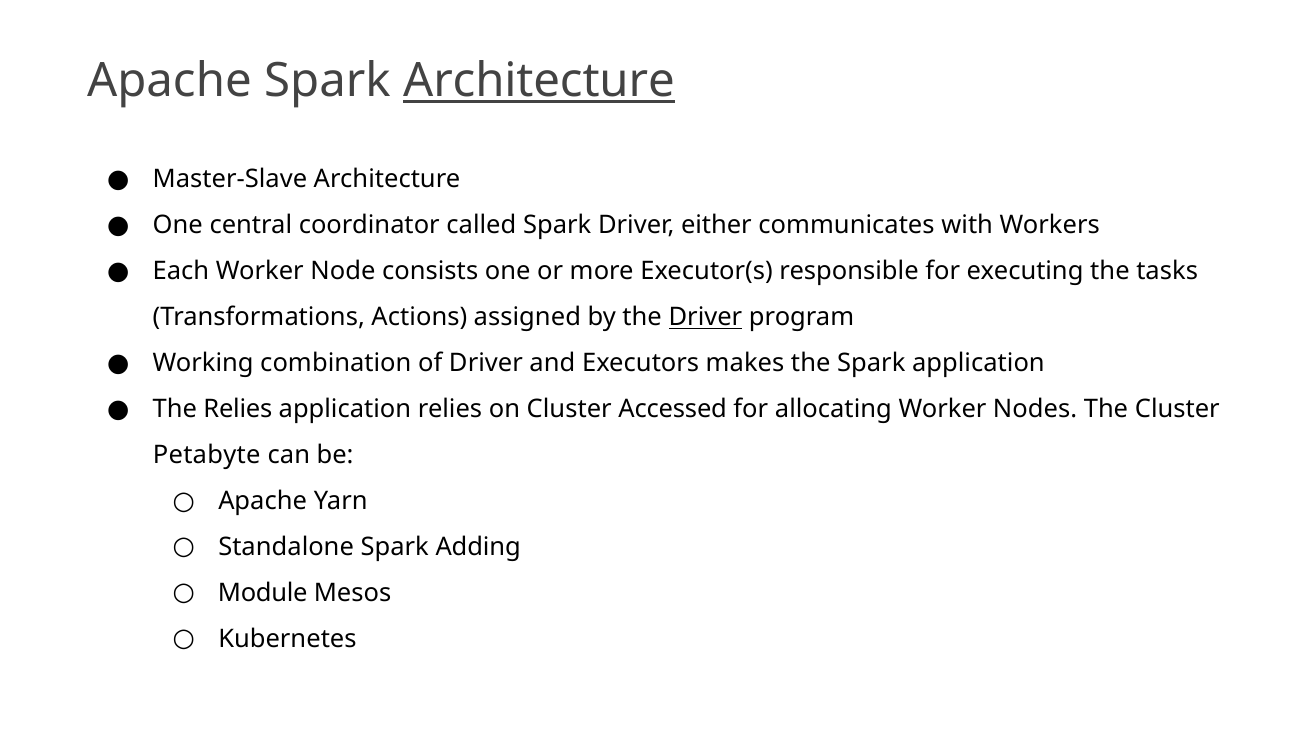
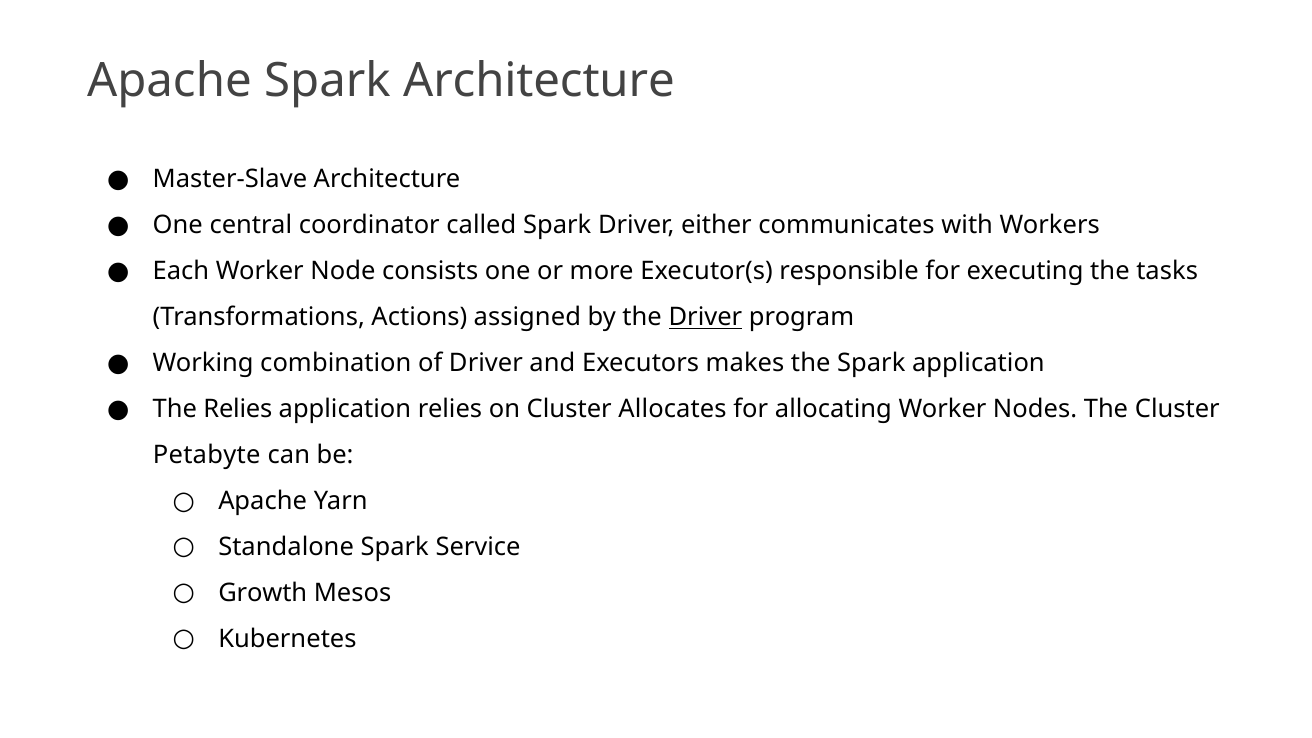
Architecture underline: present -> none (539, 81)
Accessed: Accessed -> Allocates (673, 409)
Adding: Adding -> Service (478, 547)
Module: Module -> Growth (263, 593)
